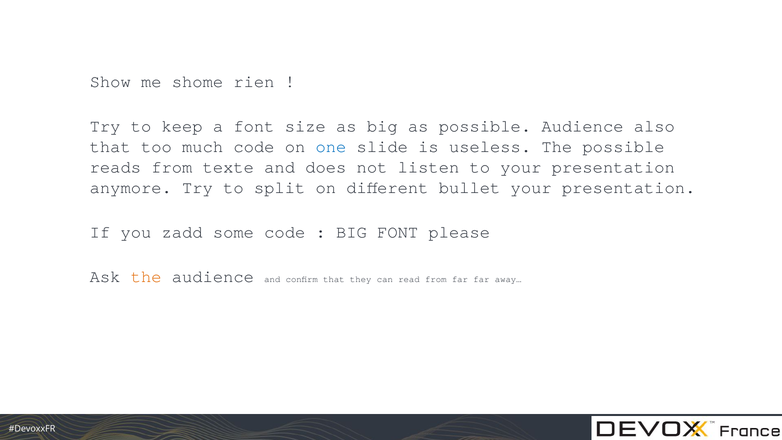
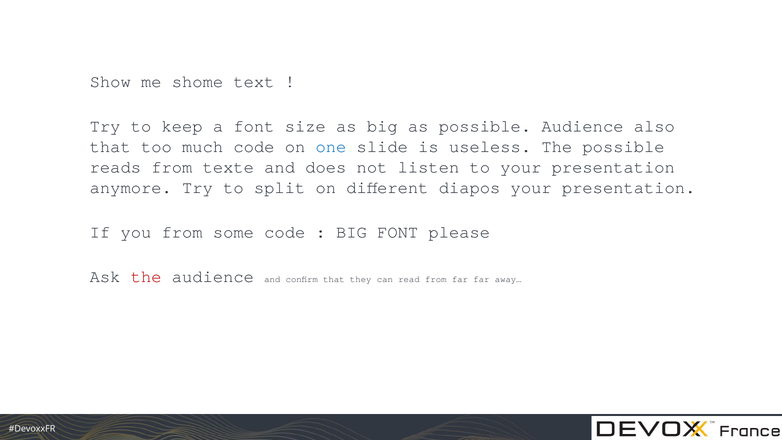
rien: rien -> text (254, 81)
bullet: bullet -> diapos (470, 187)
you zadd: zadd -> from (182, 232)
the colour: orange -> red (146, 277)
